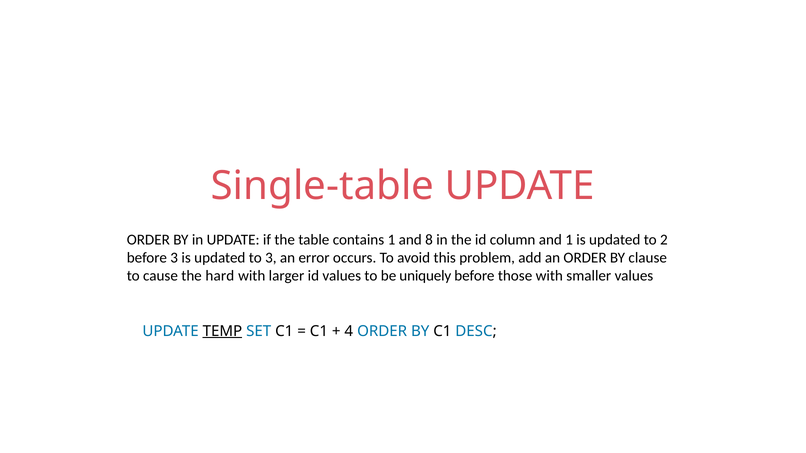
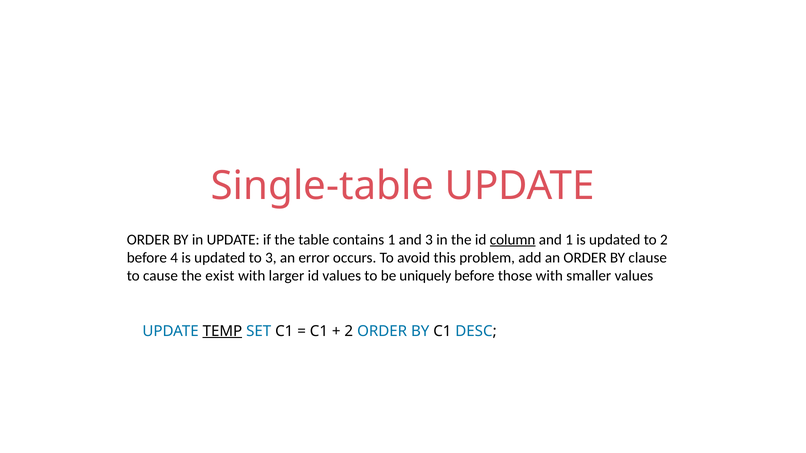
and 8: 8 -> 3 (429, 240)
column underline: none -> present (513, 240)
before 3: 3 -> 4 (174, 258)
hard: hard -> exist (220, 276)
4: 4 -> 2 (349, 331)
